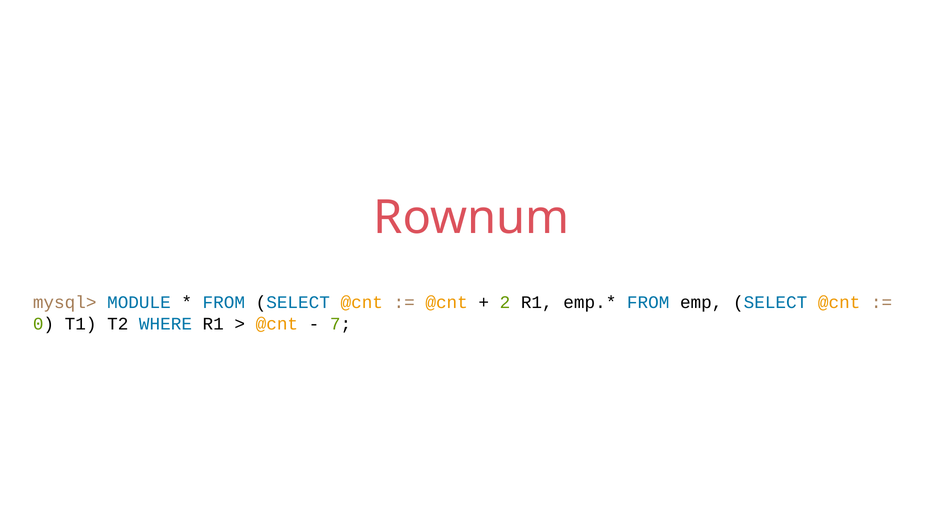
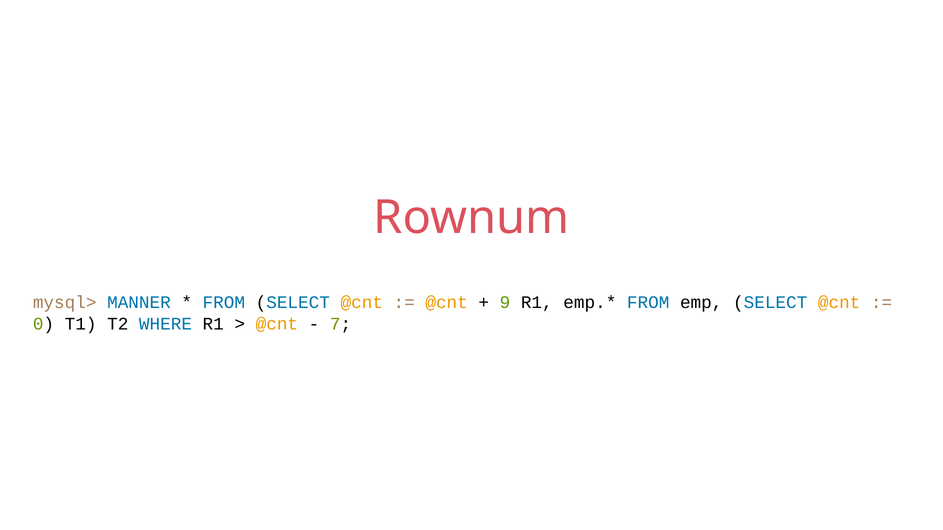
MODULE: MODULE -> MANNER (139, 303)
2: 2 -> 9 (505, 303)
